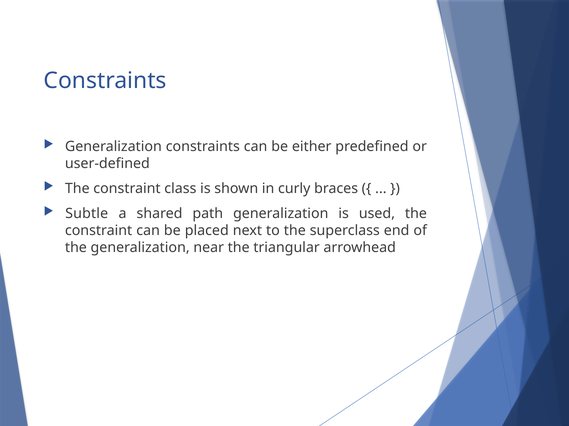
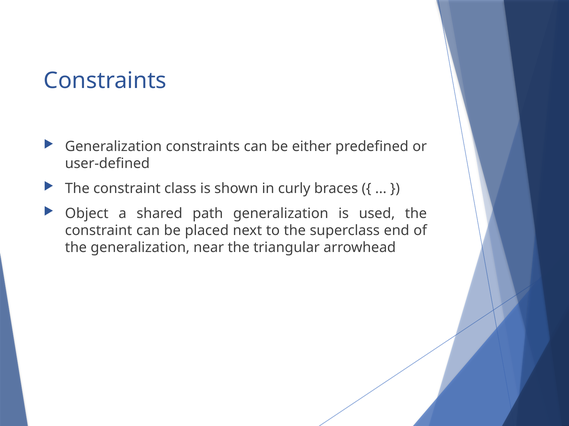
Subtle: Subtle -> Object (87, 214)
